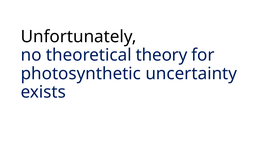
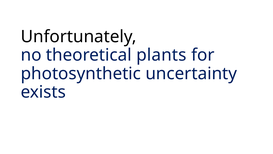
theory: theory -> plants (161, 55)
